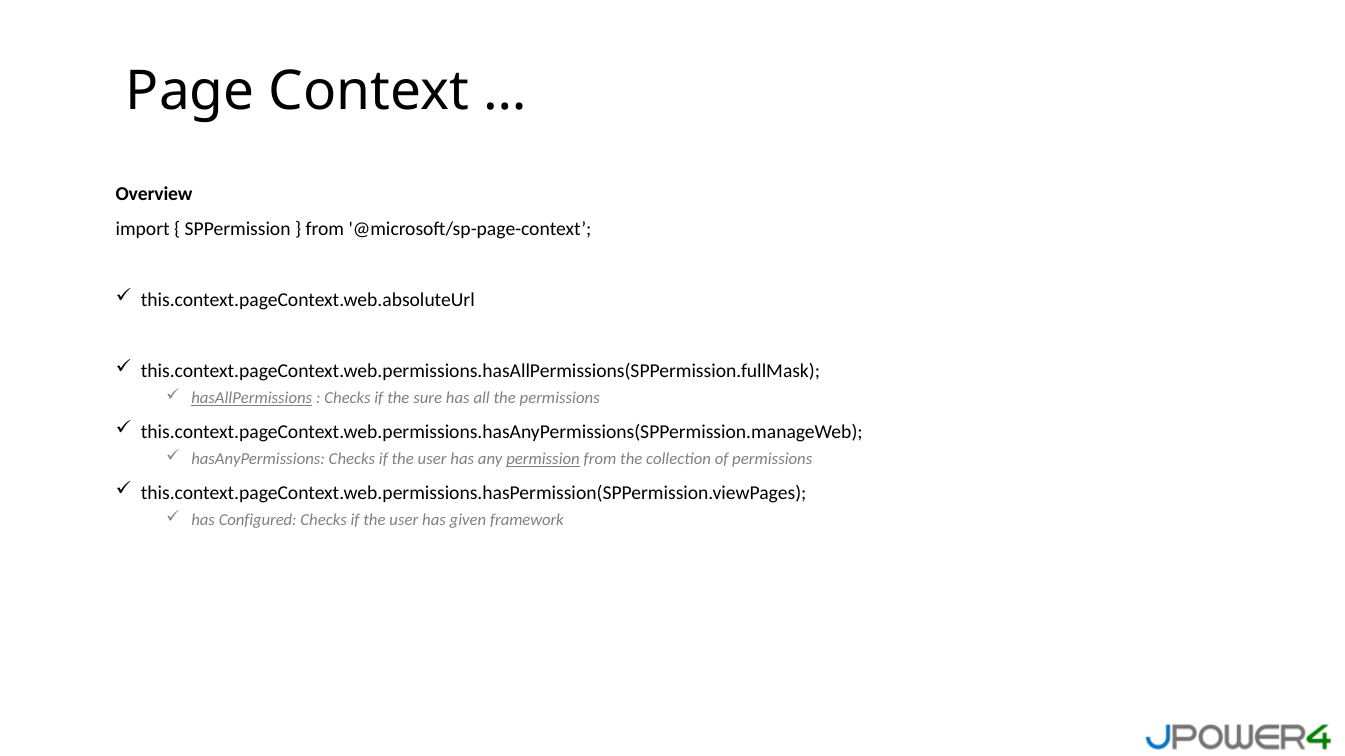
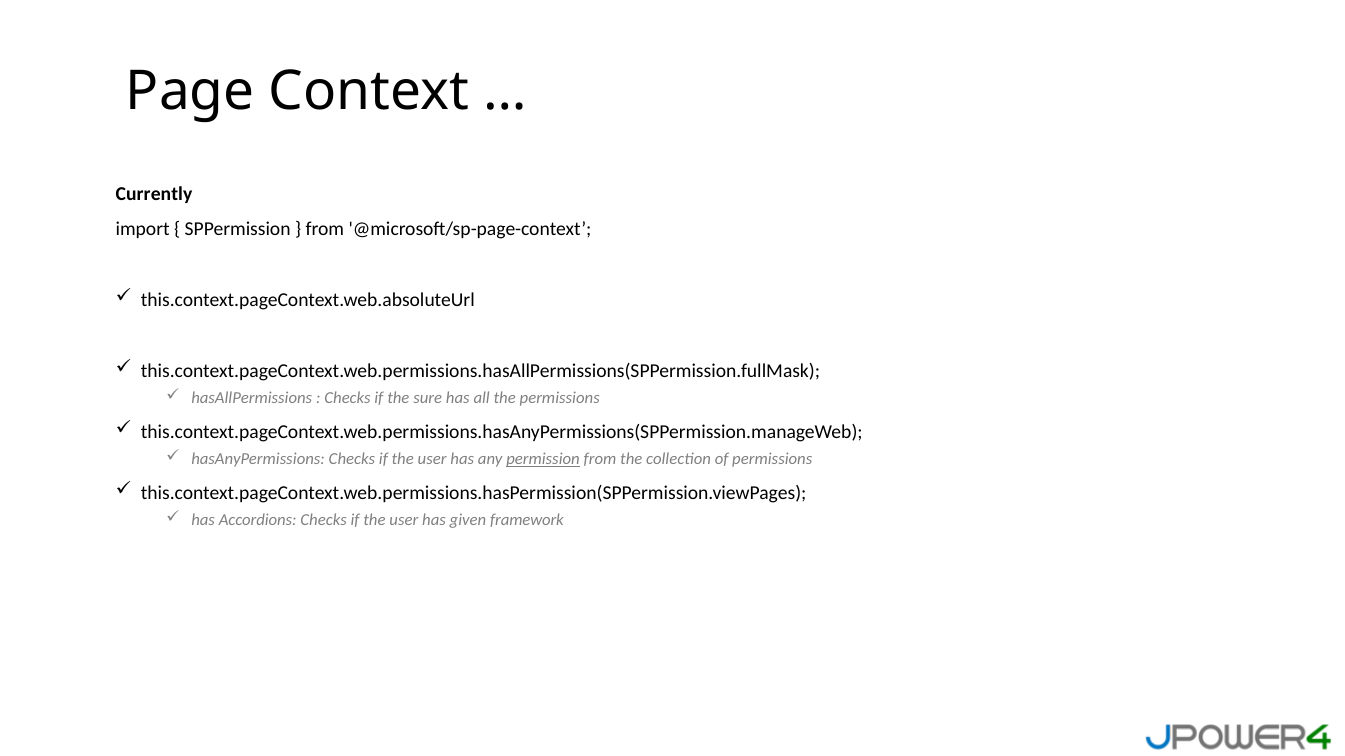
Overview: Overview -> Currently (154, 194)
hasAllPermissions underline: present -> none (252, 398)
Configured: Configured -> Accordions (258, 520)
